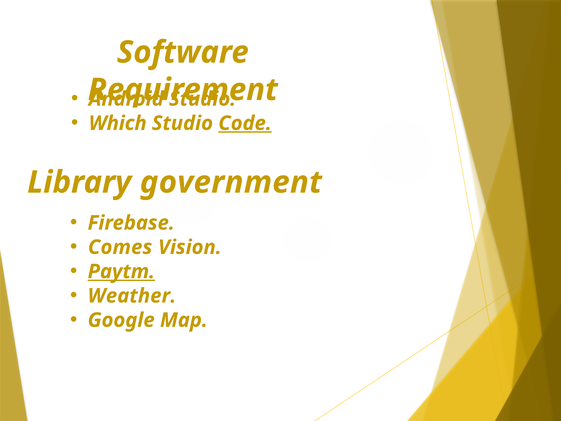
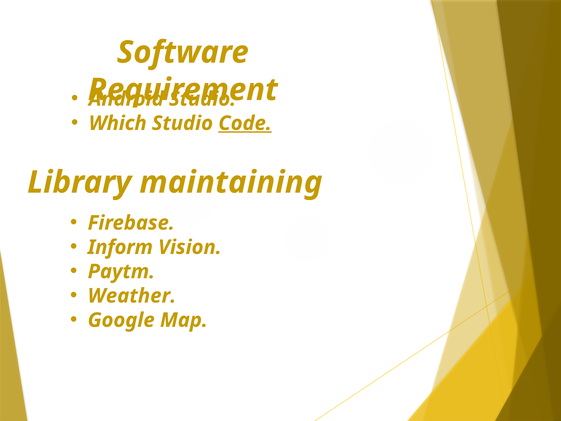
government: government -> maintaining (231, 182)
Comes: Comes -> Inform (120, 247)
Paytm underline: present -> none (121, 271)
